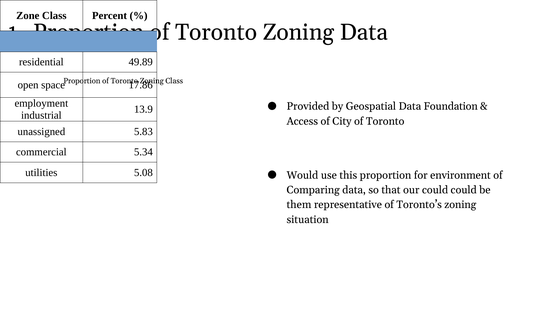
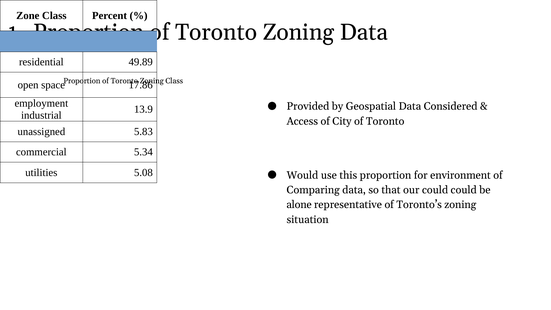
Foundation: Foundation -> Considered (451, 106)
them: them -> alone (299, 205)
